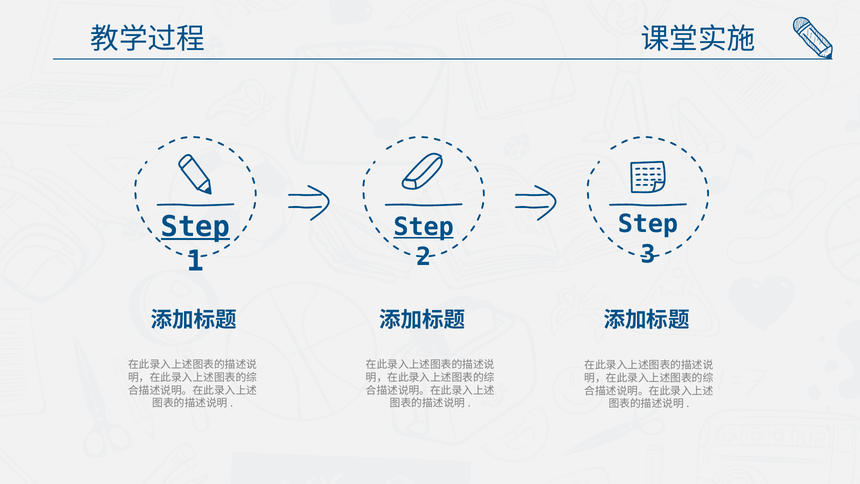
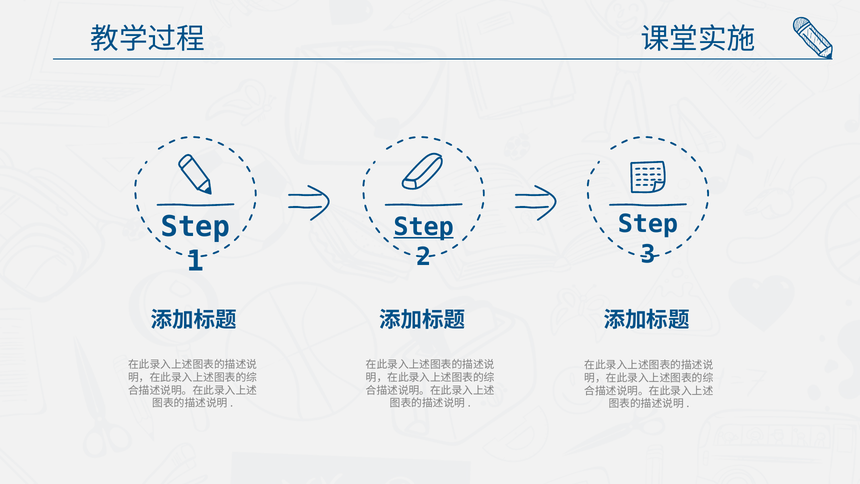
Step underline: present -> none (195, 226)
